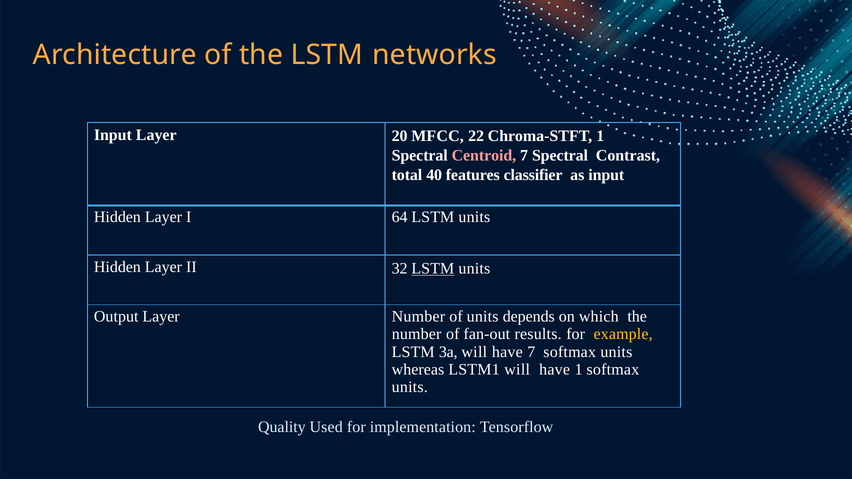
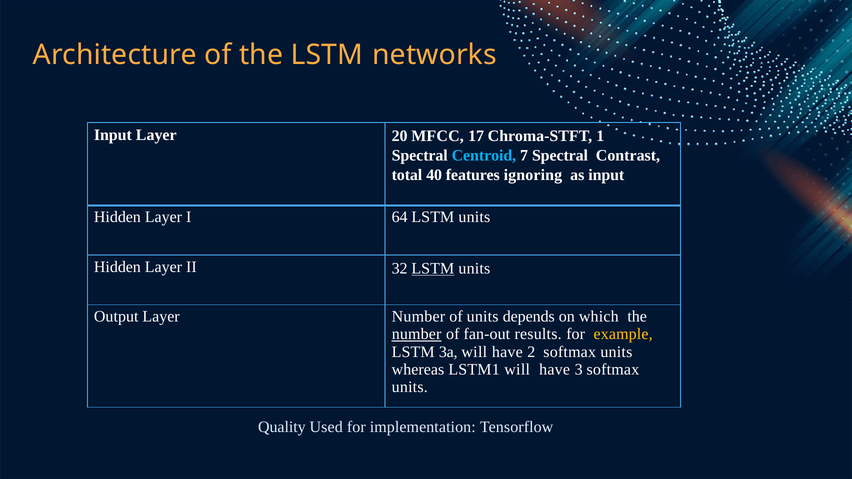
22: 22 -> 17 (476, 136)
Centroid colour: pink -> light blue (484, 156)
classifier: classifier -> ignoring (533, 175)
number underline: none -> present (417, 334)
have 7: 7 -> 2 (531, 352)
have 1: 1 -> 3 (579, 370)
